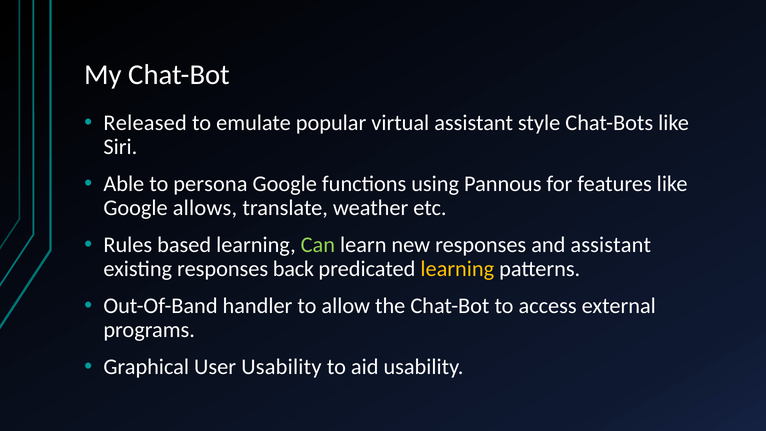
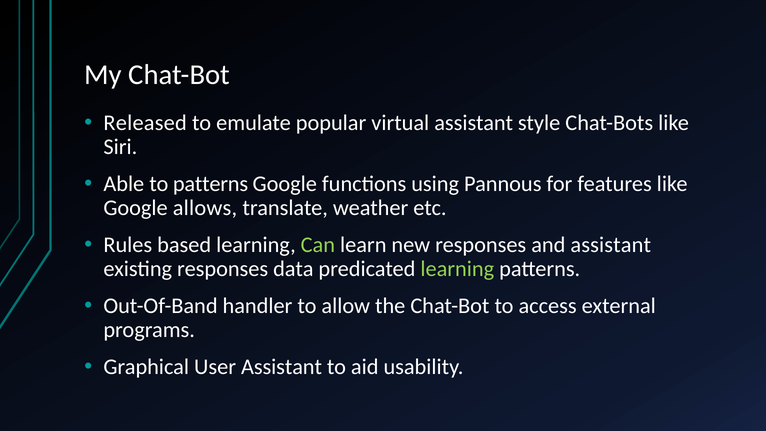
to persona: persona -> patterns (211, 184)
back: back -> data (293, 269)
learning colour: yellow -> light green (457, 269)
User Usability: Usability -> Assistant (282, 367)
